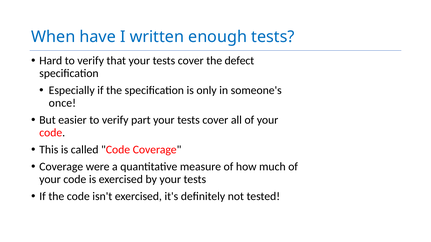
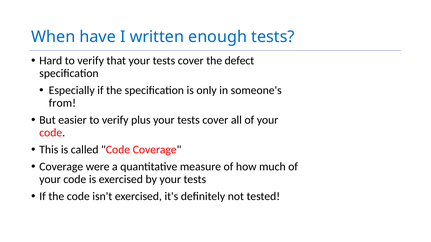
once: once -> from (62, 103)
part: part -> plus (141, 120)
